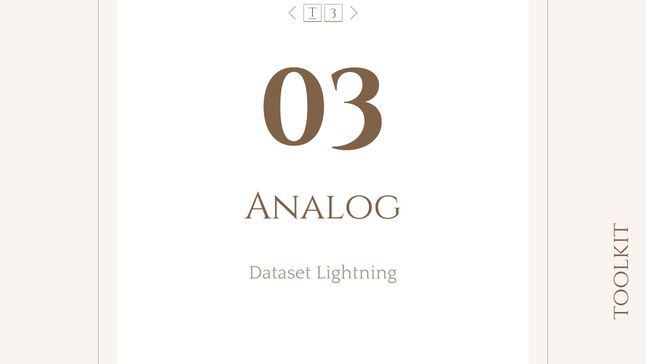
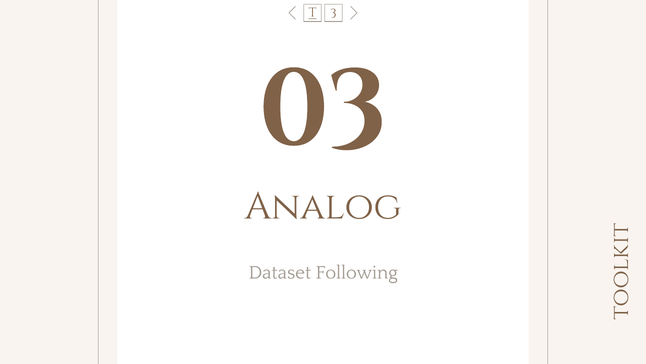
Lightning: Lightning -> Following (357, 272)
